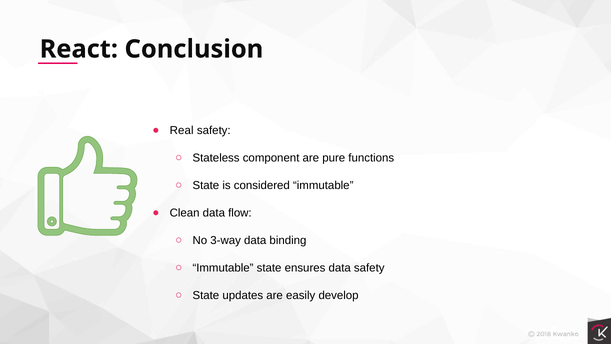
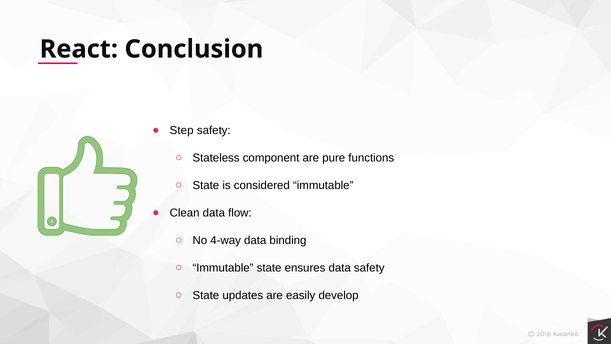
Real: Real -> Step (182, 130)
3-way: 3-way -> 4-way (226, 240)
